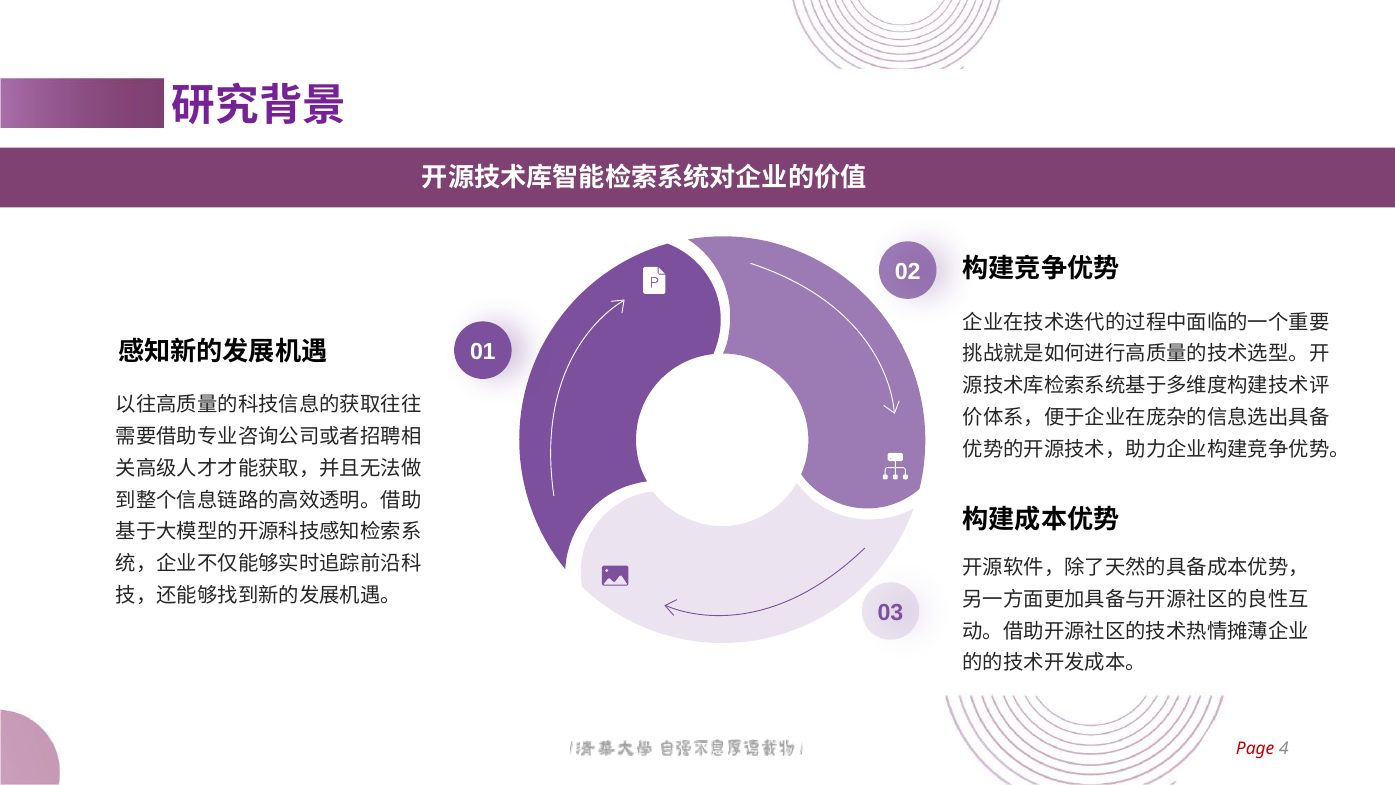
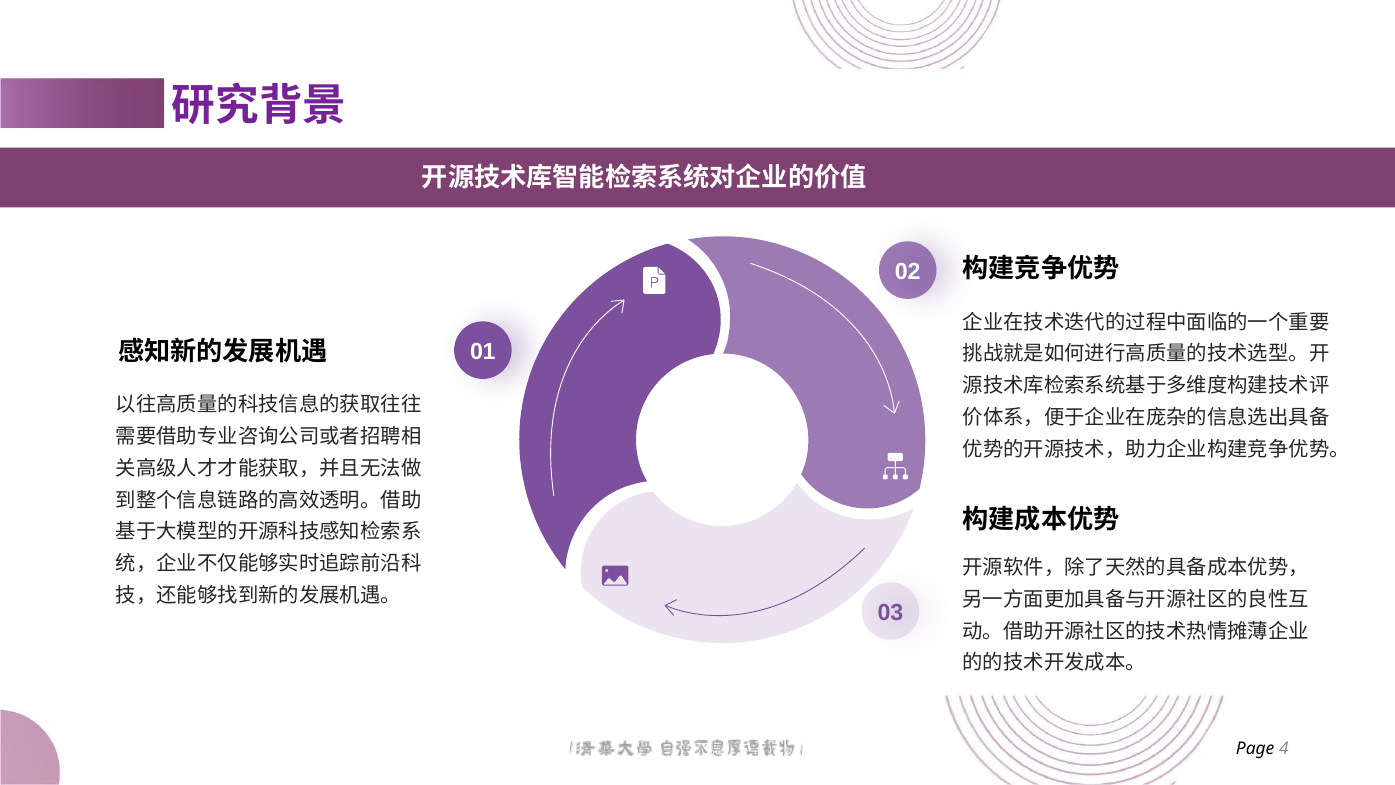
Page colour: red -> black (1255, 748)
